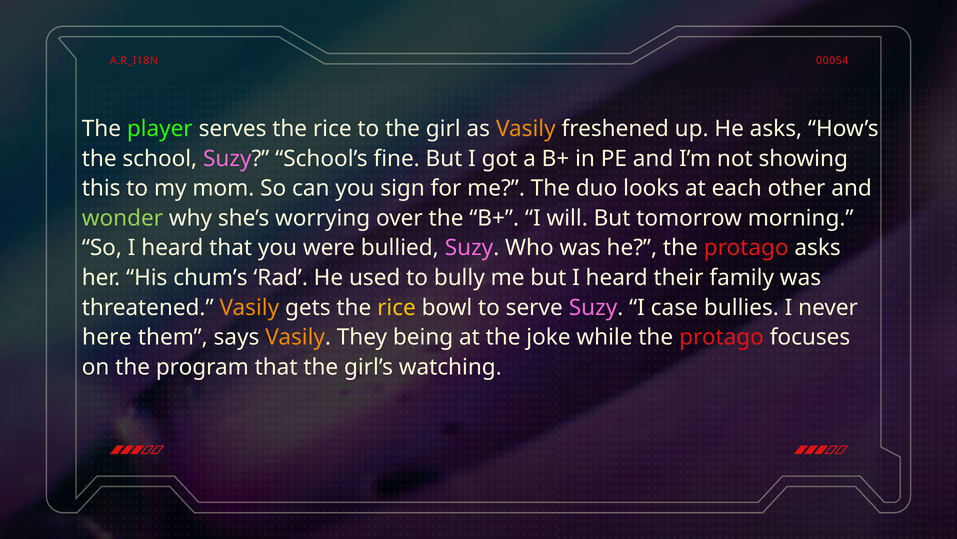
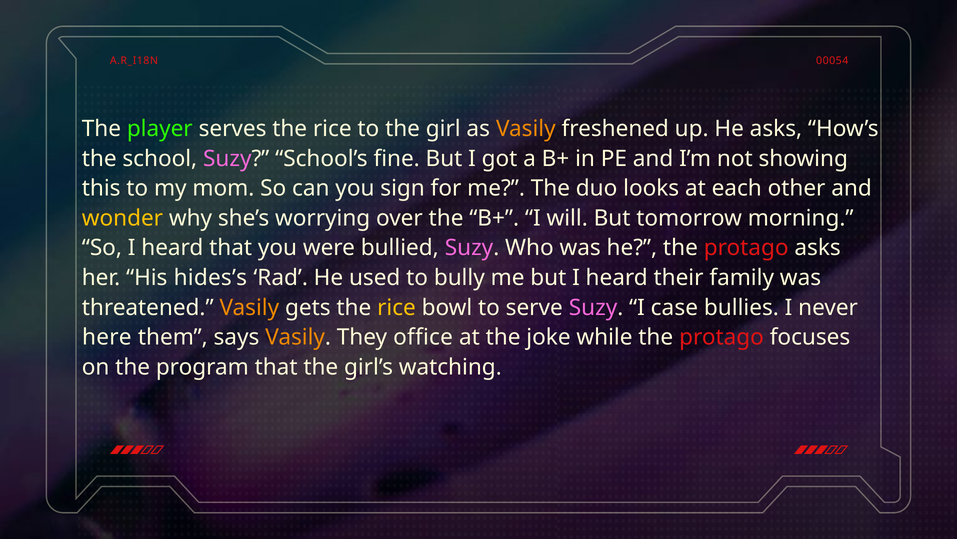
wonder colour: light green -> yellow (122, 218)
chum’s: chum’s -> hides’s (210, 277)
being: being -> office (423, 337)
